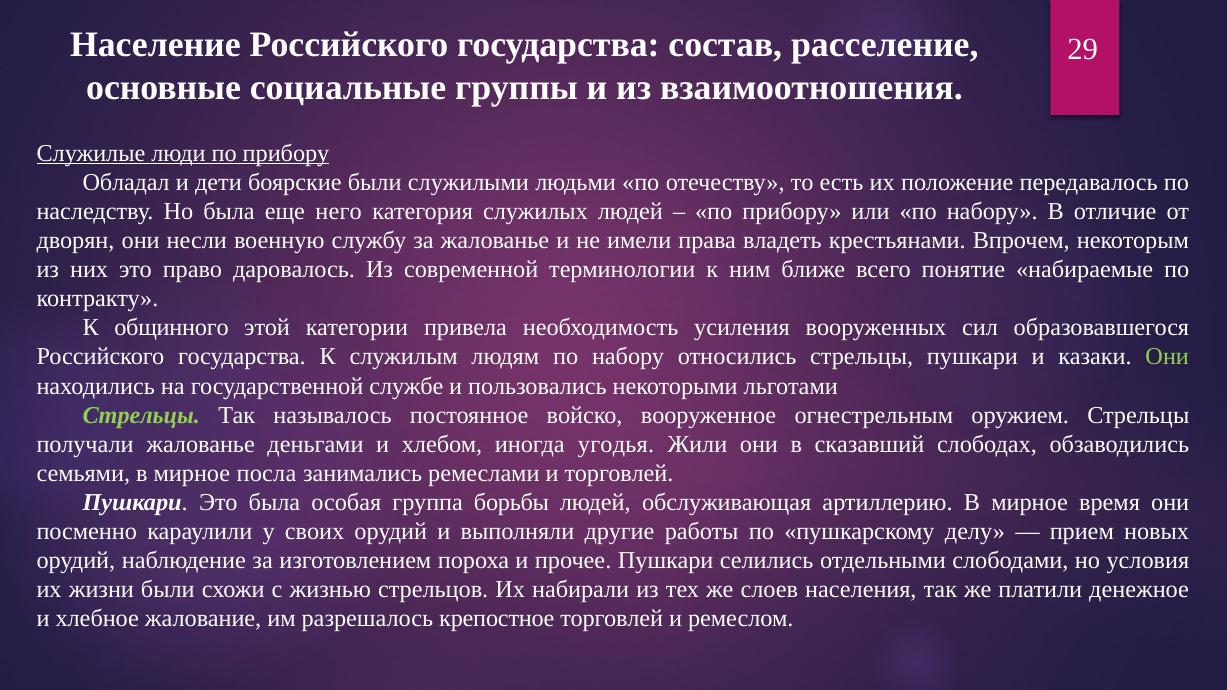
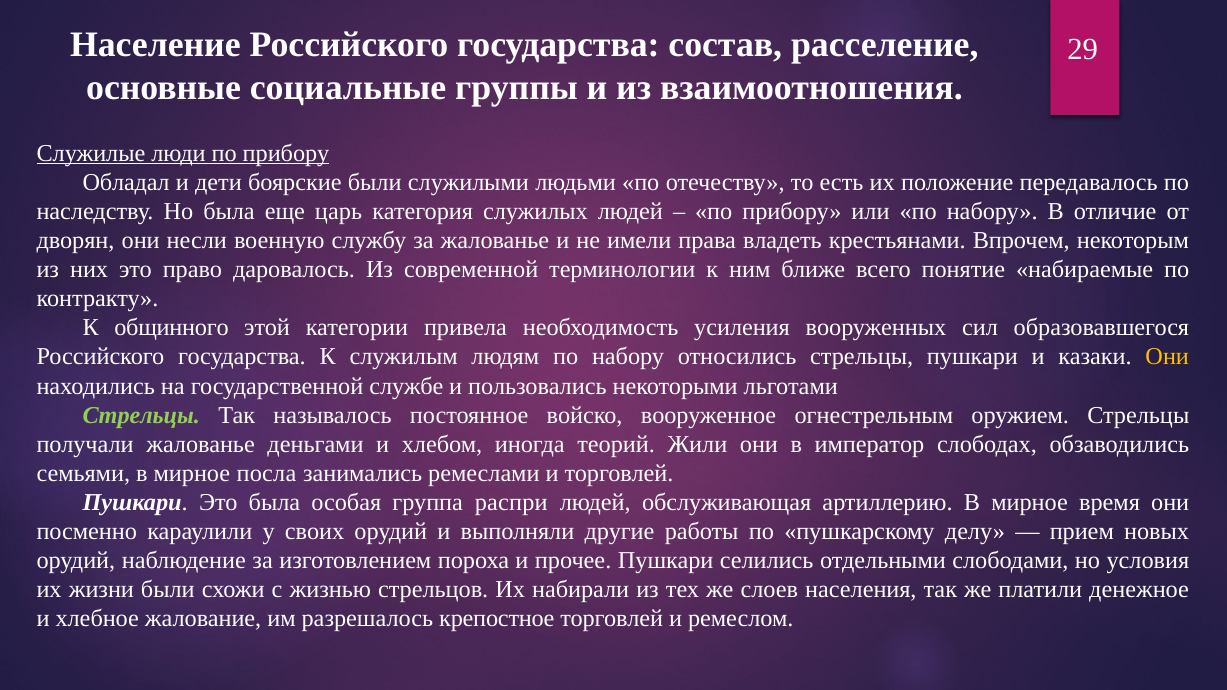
него: него -> царь (339, 211)
Они colour: light green -> yellow (1167, 357)
угодья: угодья -> теорий (616, 444)
сказавший: сказавший -> император (869, 444)
борьбы: борьбы -> распри (511, 503)
